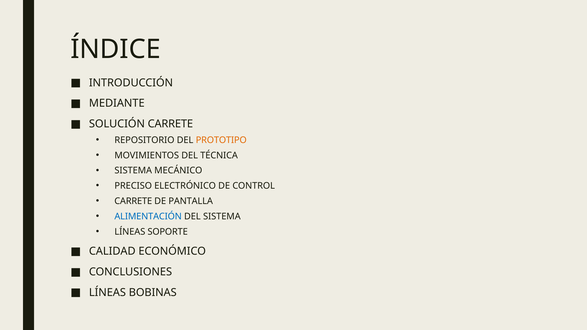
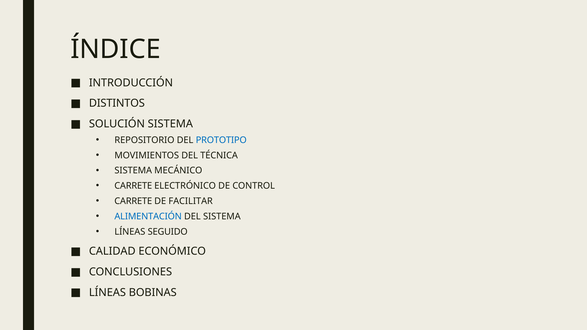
MEDIANTE: MEDIANTE -> DISTINTOS (117, 103)
SOLUCIÓN CARRETE: CARRETE -> SISTEMA (170, 124)
PROTOTIPO colour: orange -> blue (221, 140)
PRECISO: PRECISO -> CARRETE (133, 186)
PANTALLA: PANTALLA -> FACILITAR (191, 201)
SOPORTE: SOPORTE -> SEGUIDO (168, 232)
